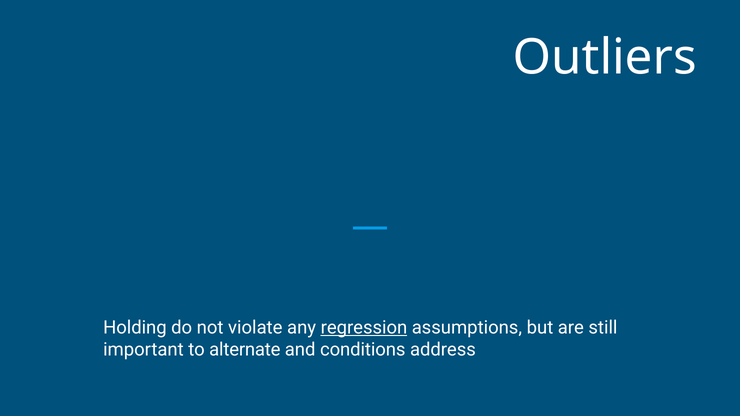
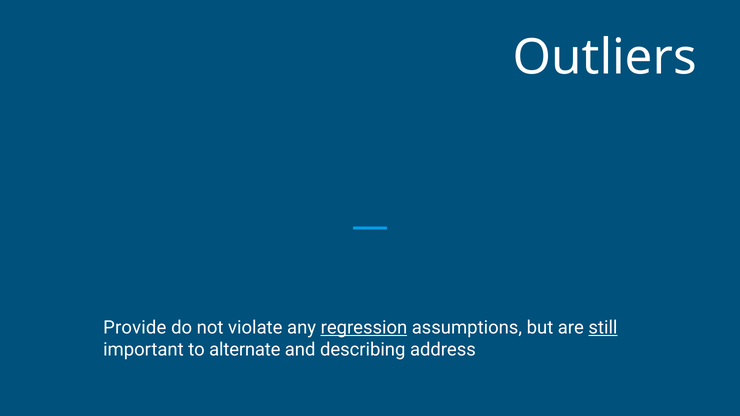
Holding: Holding -> Provide (135, 328)
still underline: none -> present (603, 328)
conditions: conditions -> describing (363, 350)
